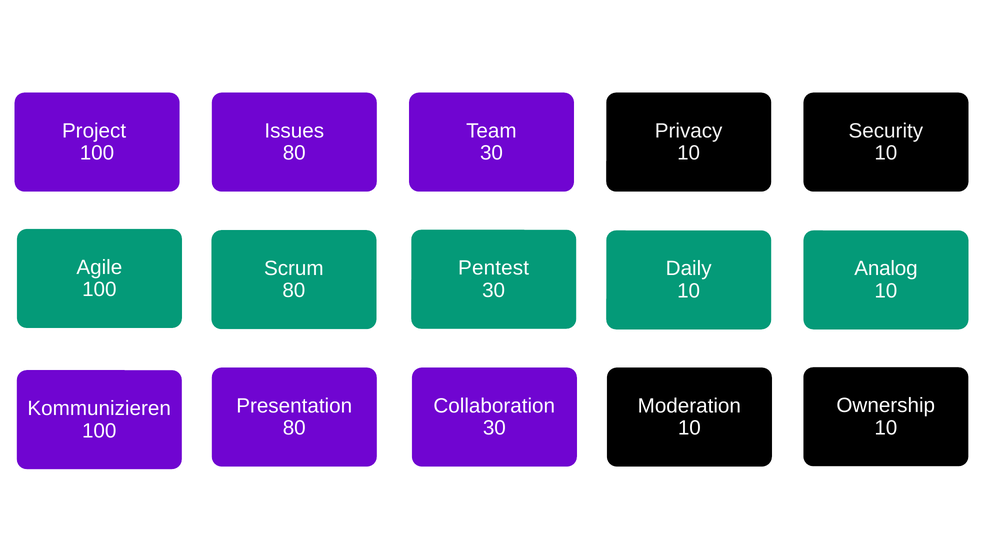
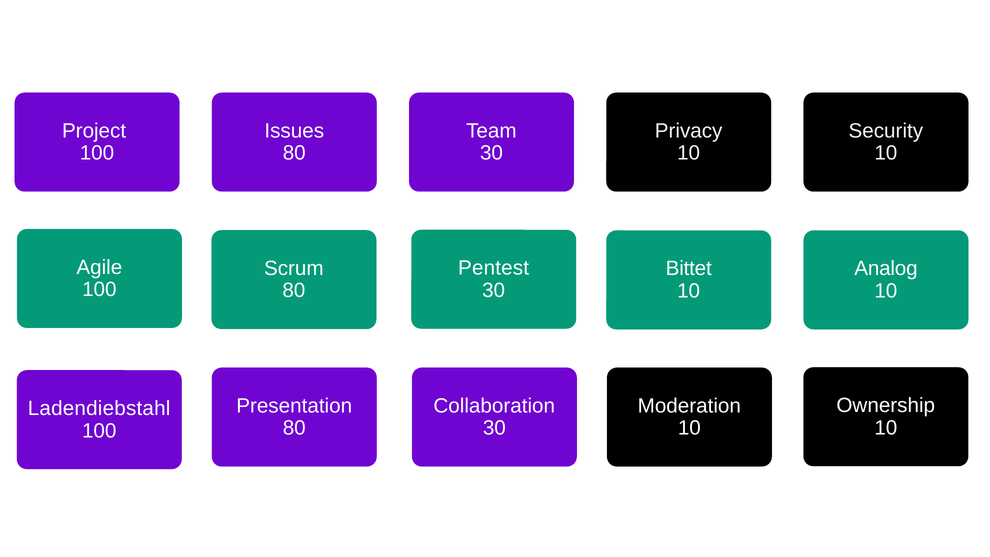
Daily: Daily -> Bittet (689, 269)
Kommunizieren: Kommunizieren -> Ladendiebstahl (99, 408)
